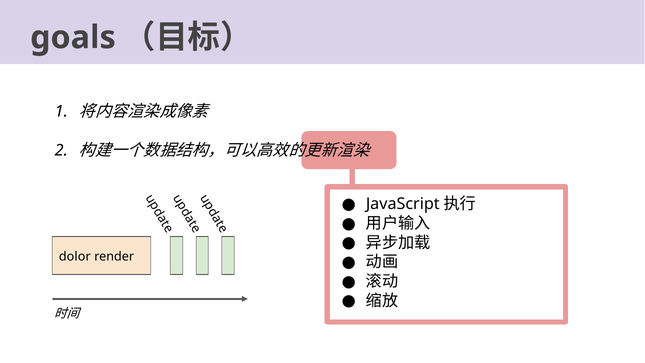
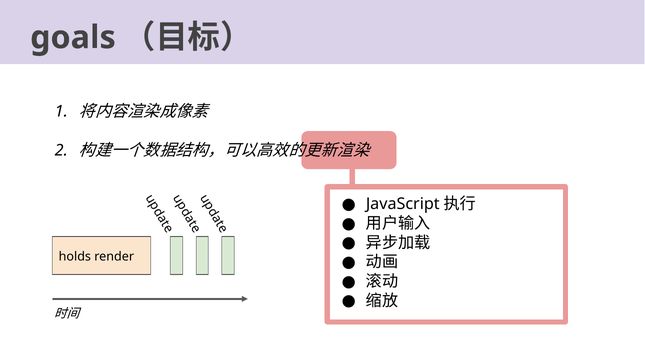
dolor: dolor -> holds (75, 256)
